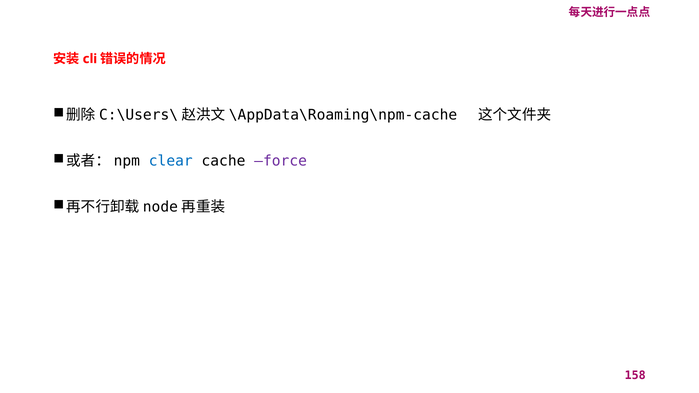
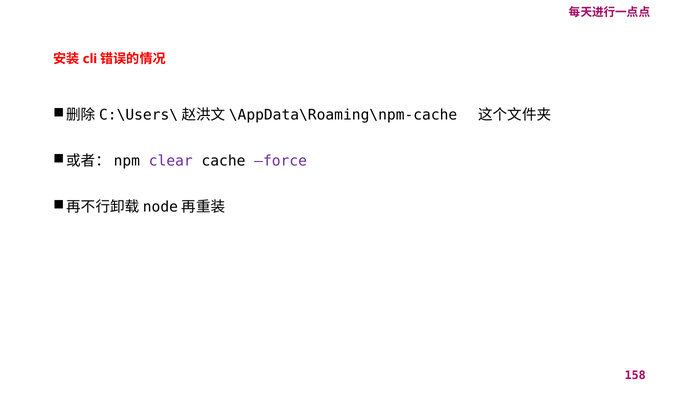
clear colour: blue -> purple (171, 161)
